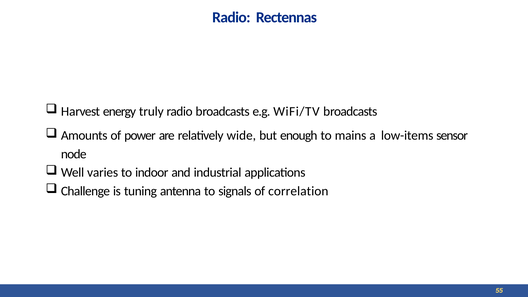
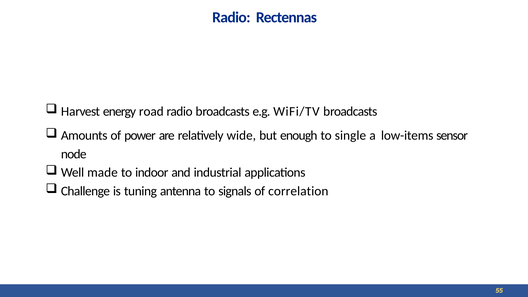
truly: truly -> road (151, 111)
mains: mains -> single (350, 136)
varies: varies -> made (102, 173)
